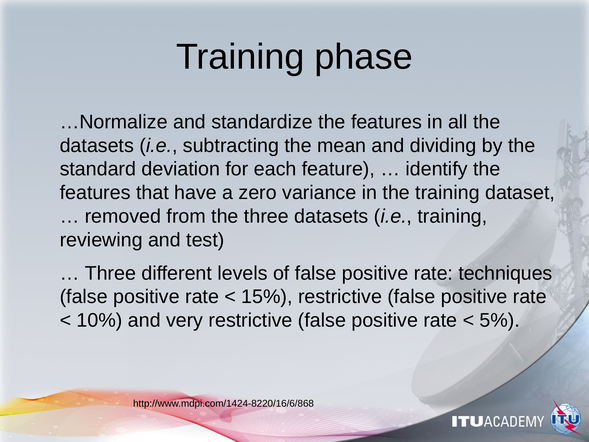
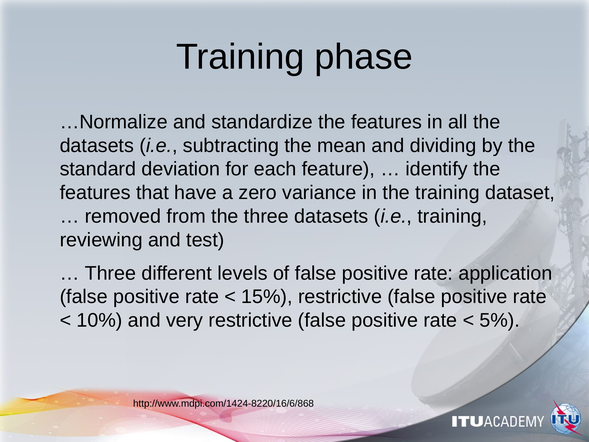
techniques: techniques -> application (505, 273)
